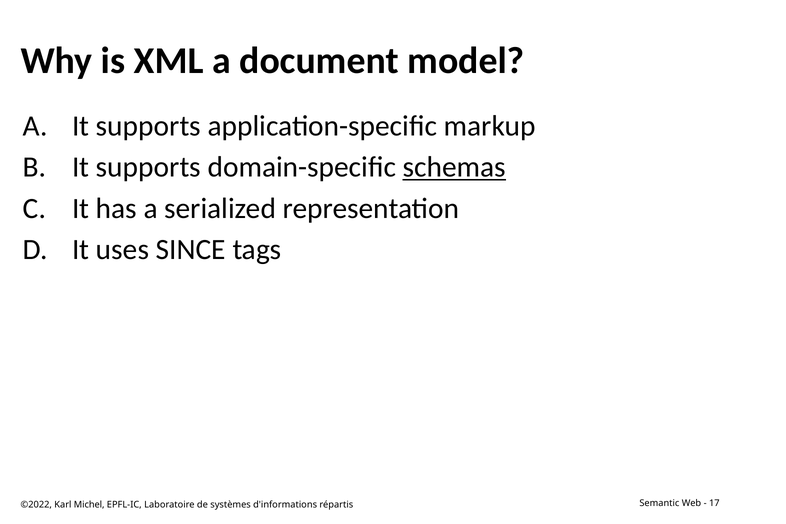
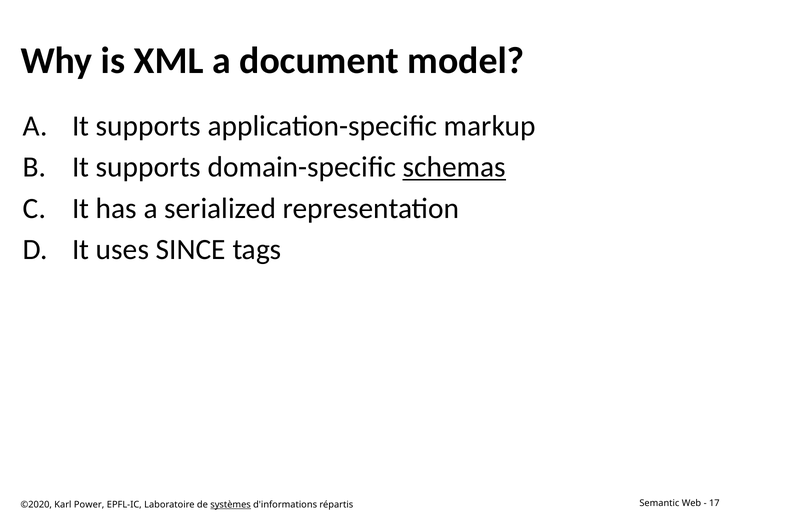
©2022: ©2022 -> ©2020 (36, 505)
Michel: Michel -> Power (89, 505)
systèmes underline: none -> present (231, 505)
